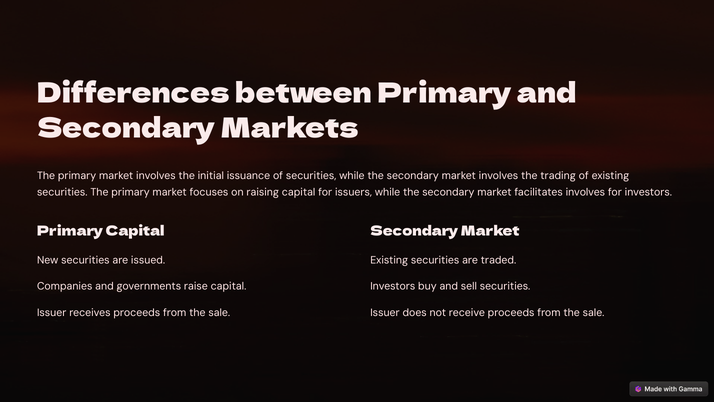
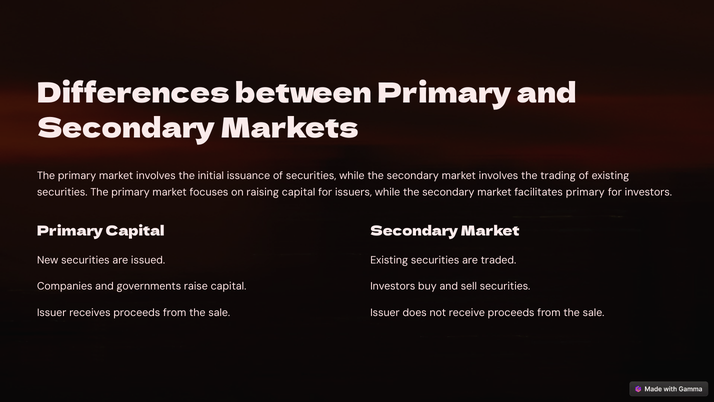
facilitates involves: involves -> primary (585, 192)
